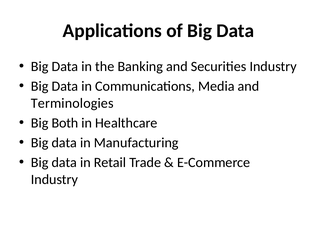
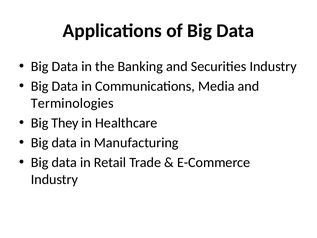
Both: Both -> They (65, 123)
